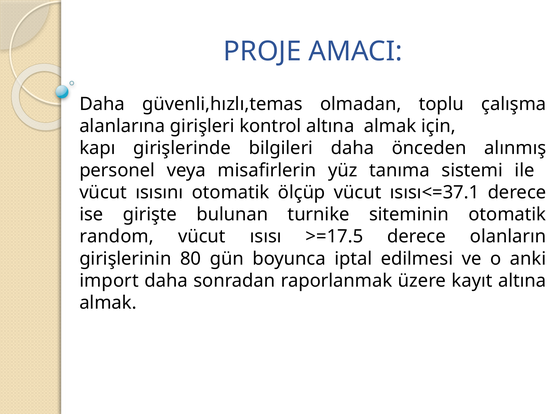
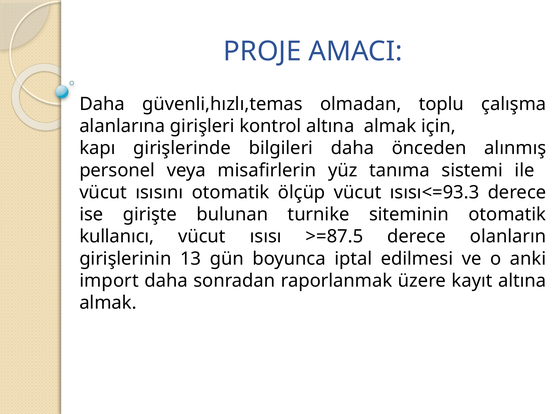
ısısı<=37.1: ısısı<=37.1 -> ısısı<=93.3 (435, 192)
random: random -> kullanıcı (117, 237)
>=17.5: >=17.5 -> >=87.5 (334, 237)
80: 80 -> 13 (191, 259)
